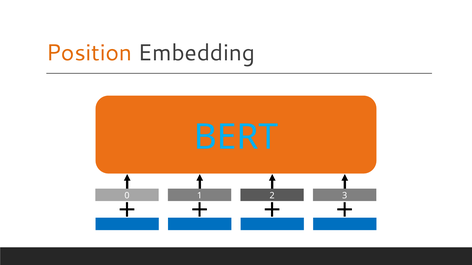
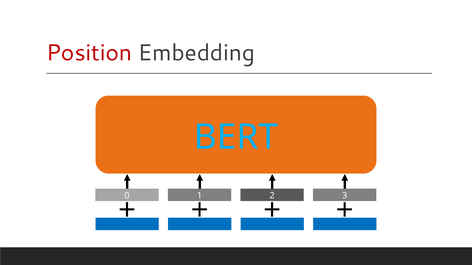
Position colour: orange -> red (89, 53)
